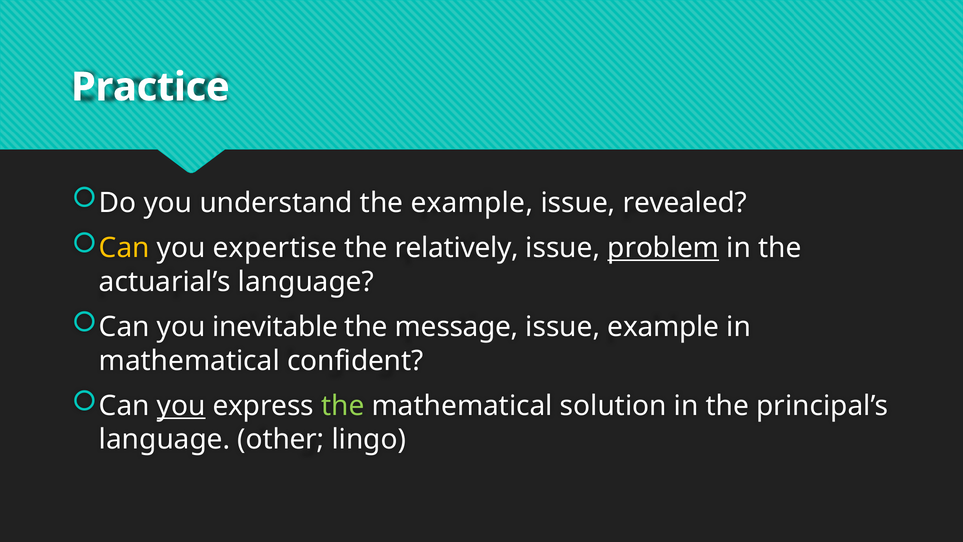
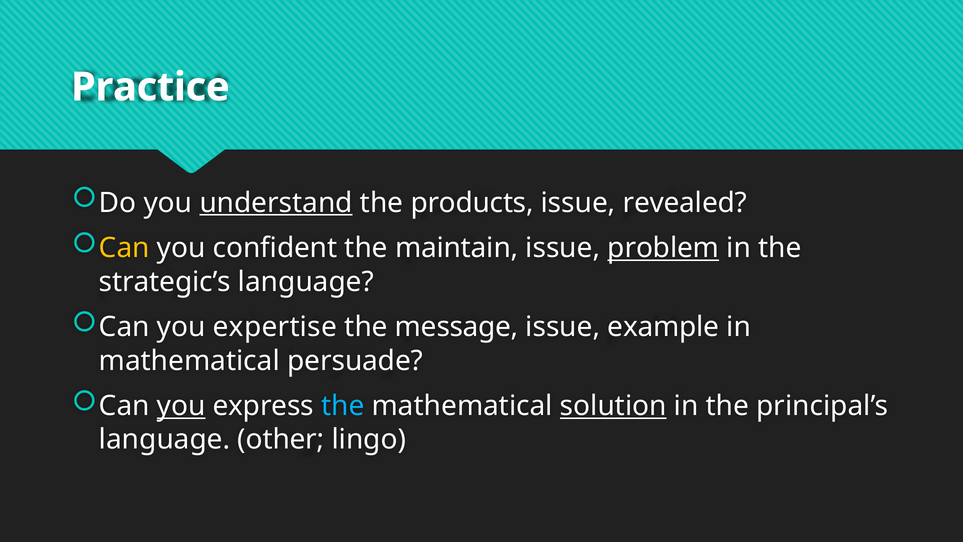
understand underline: none -> present (276, 203)
the example: example -> products (472, 203)
expertise: expertise -> confident (275, 248)
relatively: relatively -> maintain (457, 248)
actuarial’s: actuarial’s -> strategic’s (165, 282)
inevitable: inevitable -> expertise (275, 327)
confident: confident -> persuade (355, 361)
the colour: light green -> light blue (343, 406)
solution underline: none -> present (613, 406)
